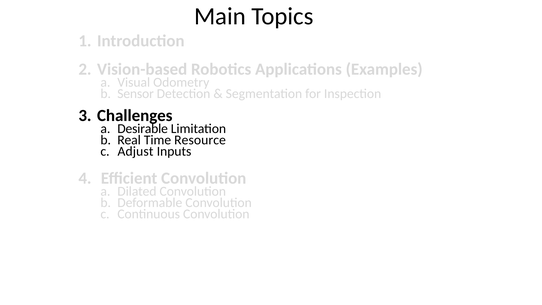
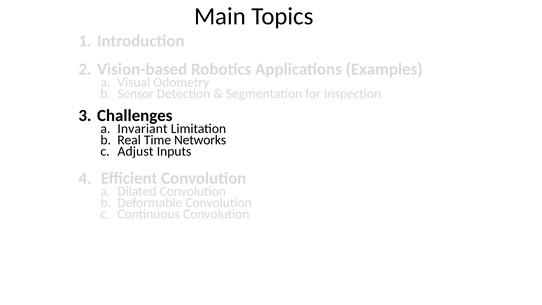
Desirable: Desirable -> Invariant (142, 129)
Resource: Resource -> Networks (200, 140)
